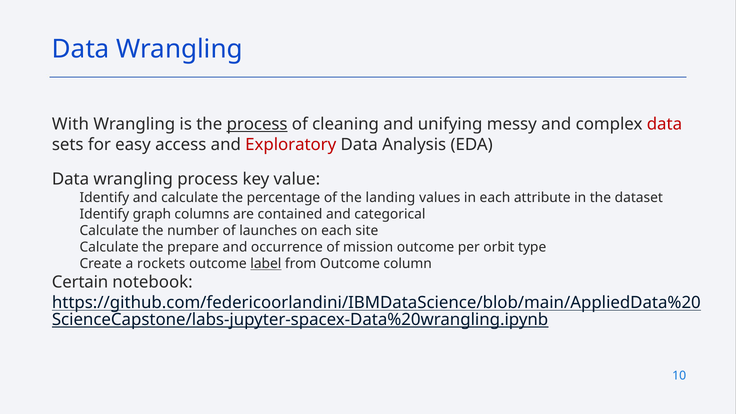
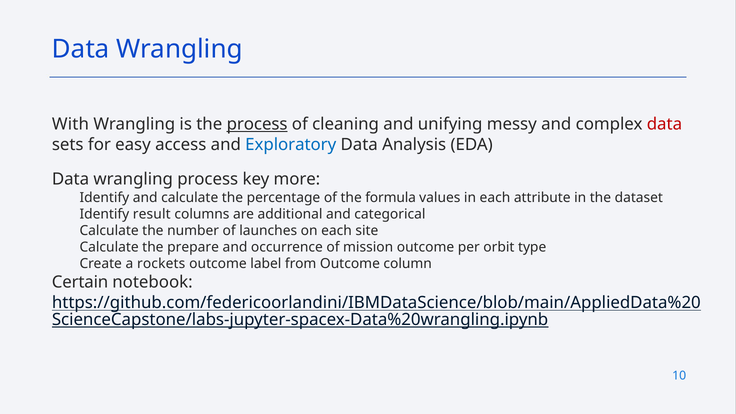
Exploratory colour: red -> blue (291, 144)
value: value -> more (297, 179)
landing: landing -> formula (391, 198)
graph: graph -> result (152, 214)
contained: contained -> additional (290, 214)
label underline: present -> none (266, 264)
